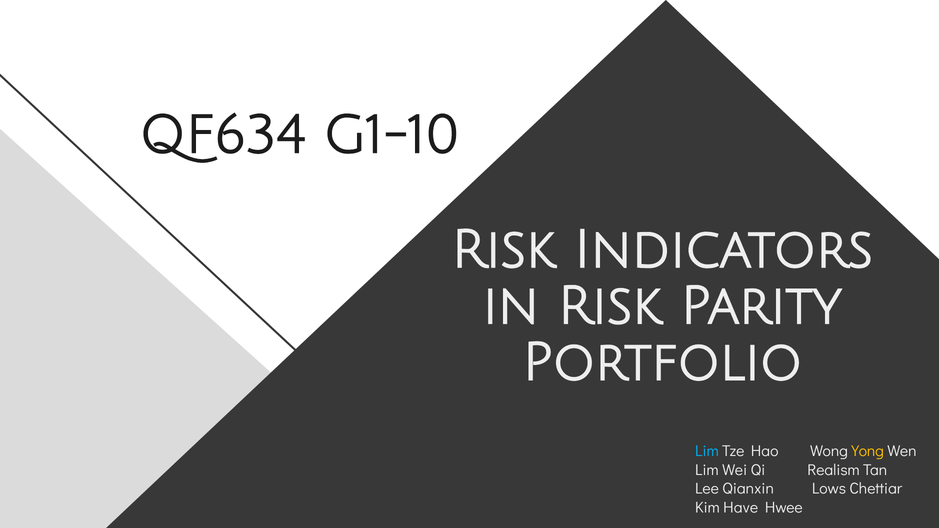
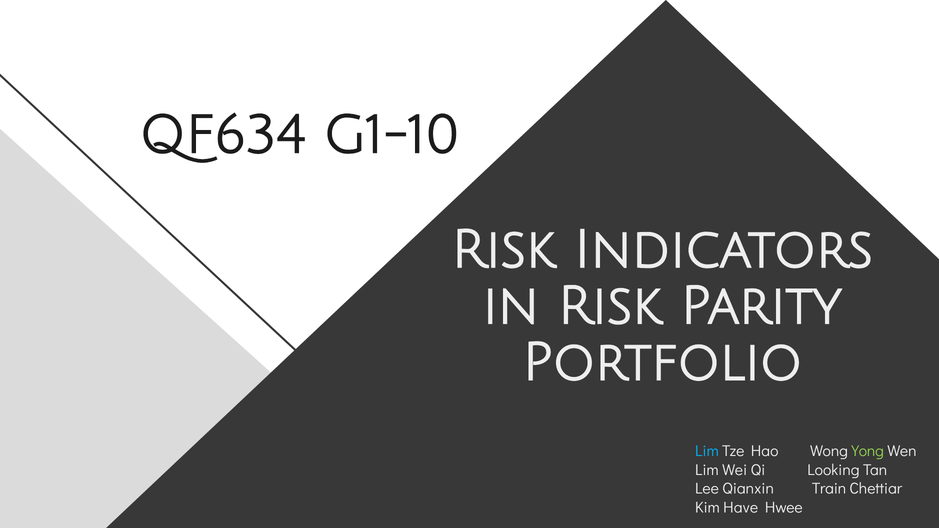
Yong colour: yellow -> light green (868, 451)
Realism: Realism -> Looking (833, 470)
Lows: Lows -> Train (829, 489)
